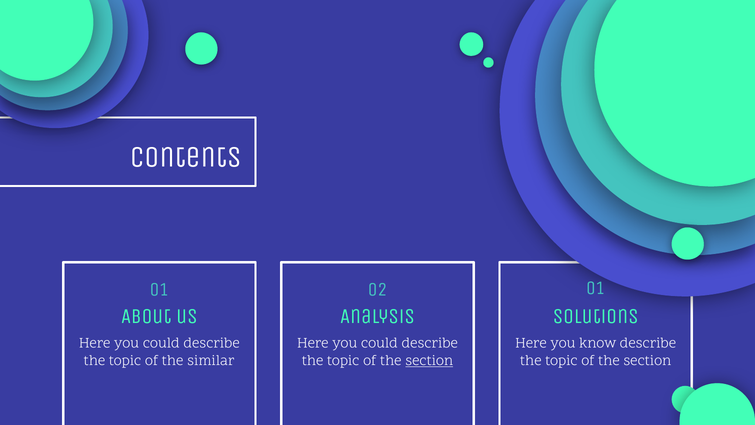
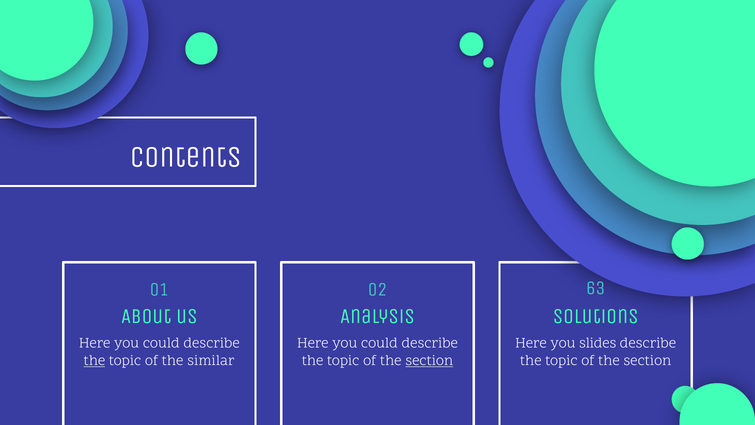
02 01: 01 -> 63 (596, 288)
know: know -> slides (598, 343)
the underline: none -> present (94, 360)
